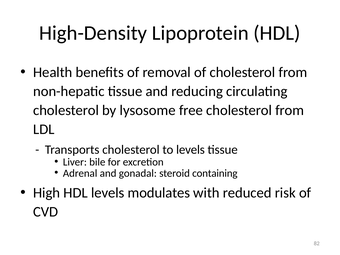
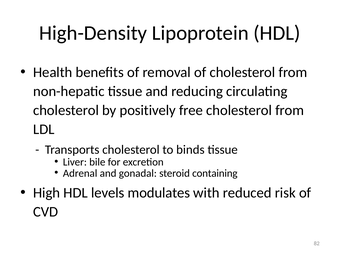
lysosome: lysosome -> positively (148, 110)
to levels: levels -> binds (190, 150)
